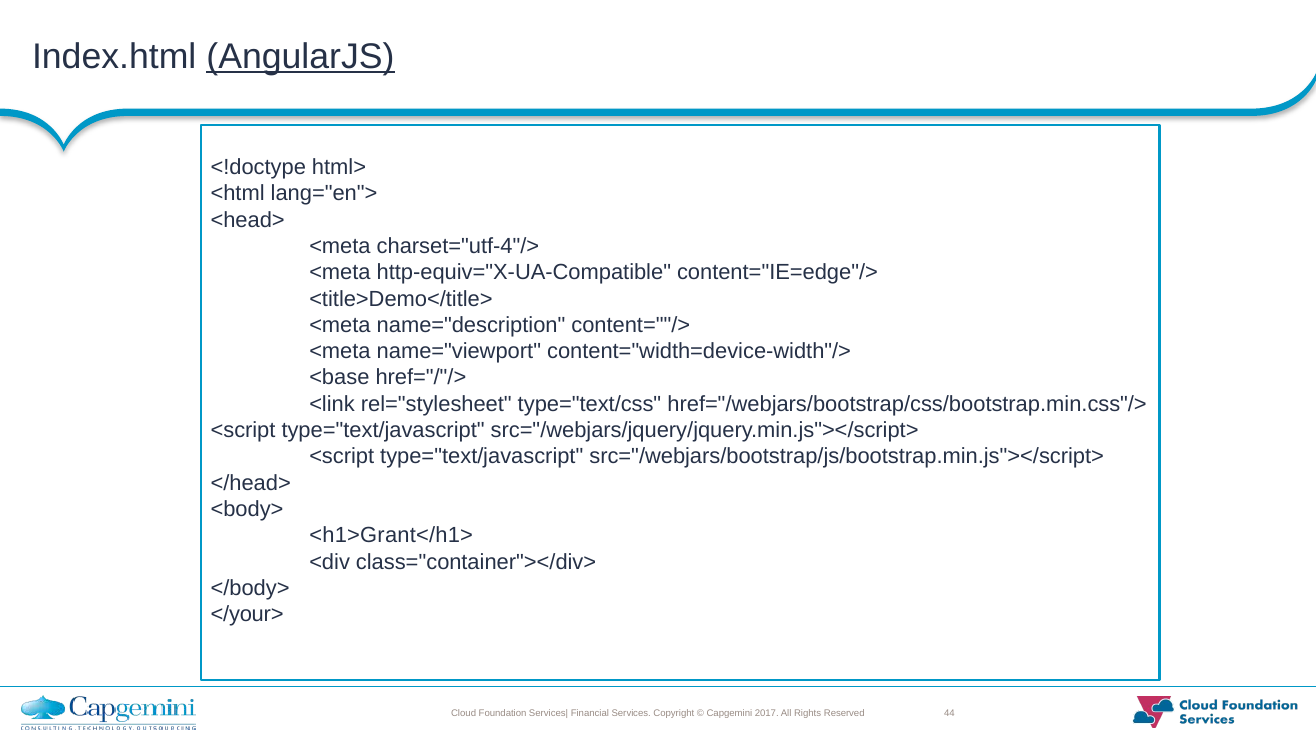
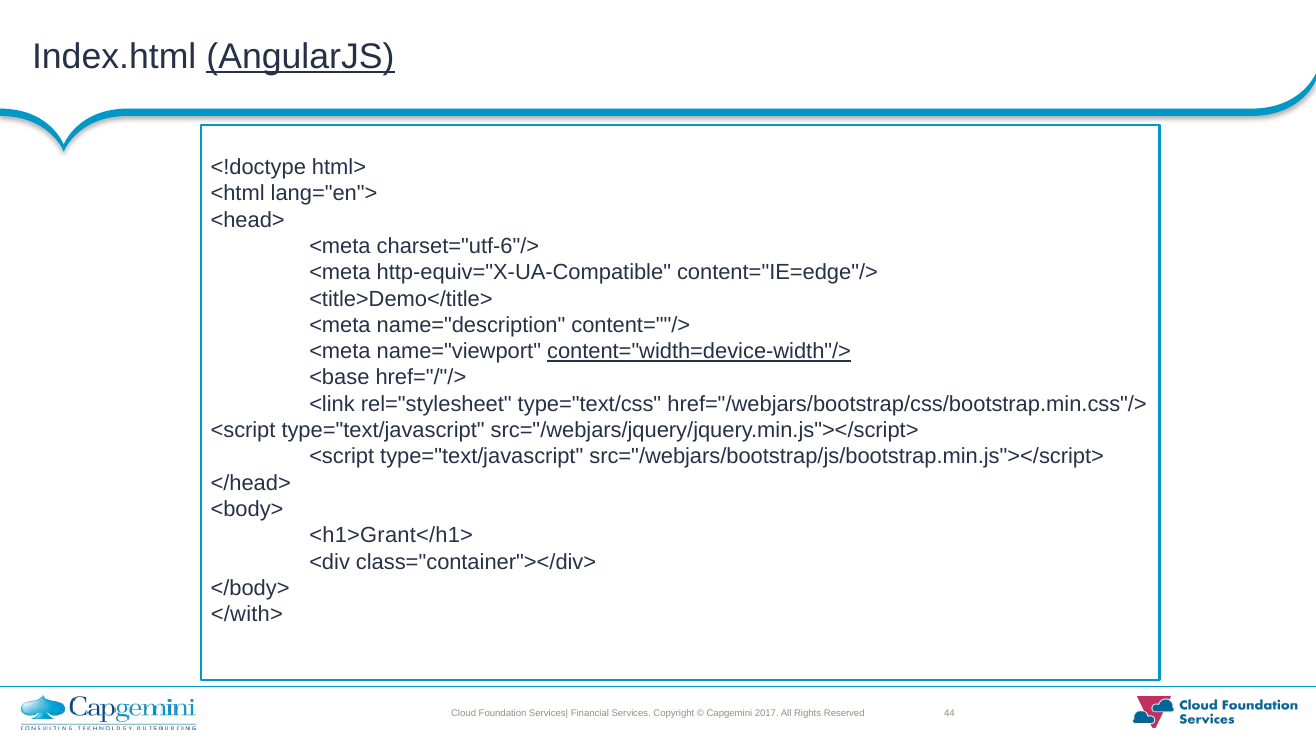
charset="utf-4"/>: charset="utf-4"/> -> charset="utf-6"/> (458, 246)
content="width=device-width"/> underline: none -> present (699, 352)
</your>: </your> -> </with> (247, 615)
